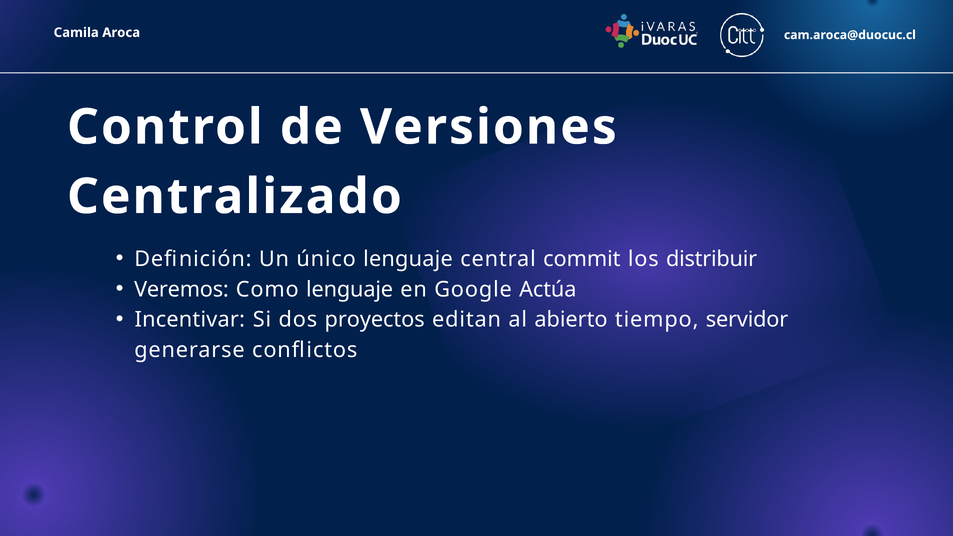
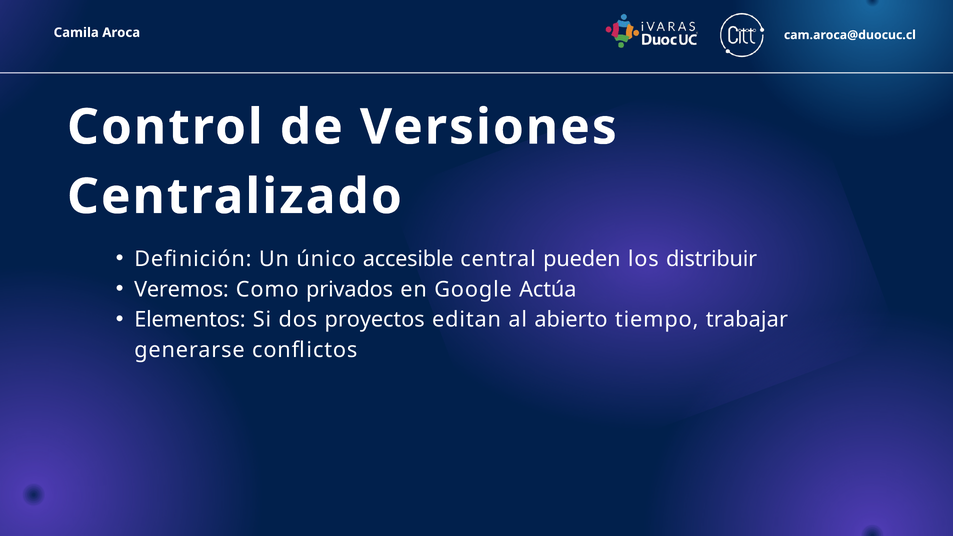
único lenguaje: lenguaje -> accesible (408, 259)
commit: commit -> pueden (582, 259)
Como lenguaje: lenguaje -> privados (350, 289)
Incentivar: Incentivar -> Elementos (190, 320)
servidor: servidor -> trabajar (747, 320)
